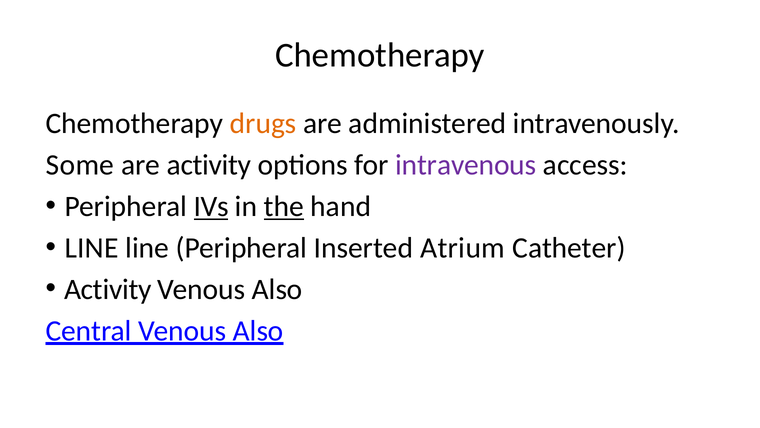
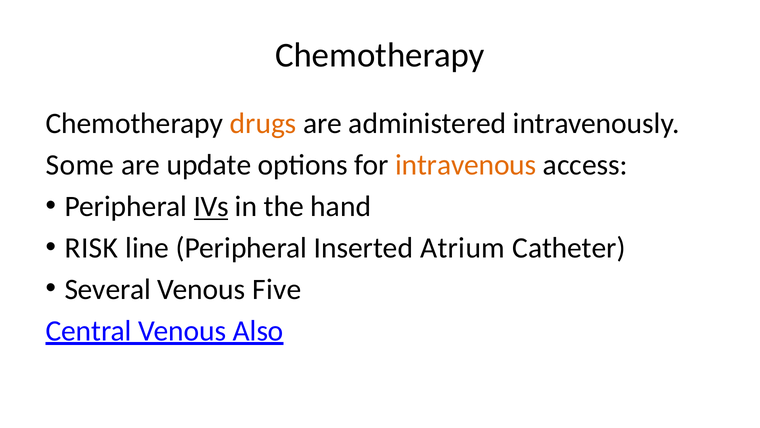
are activity: activity -> update (209, 165)
intravenous colour: purple -> orange (466, 165)
the underline: present -> none (284, 206)
LINE: LINE -> RISK (92, 248)
Activity: Activity -> Several (108, 289)
Also: Also -> Five (277, 289)
